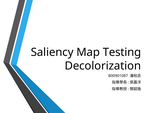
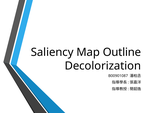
Testing: Testing -> Outline (122, 52)
